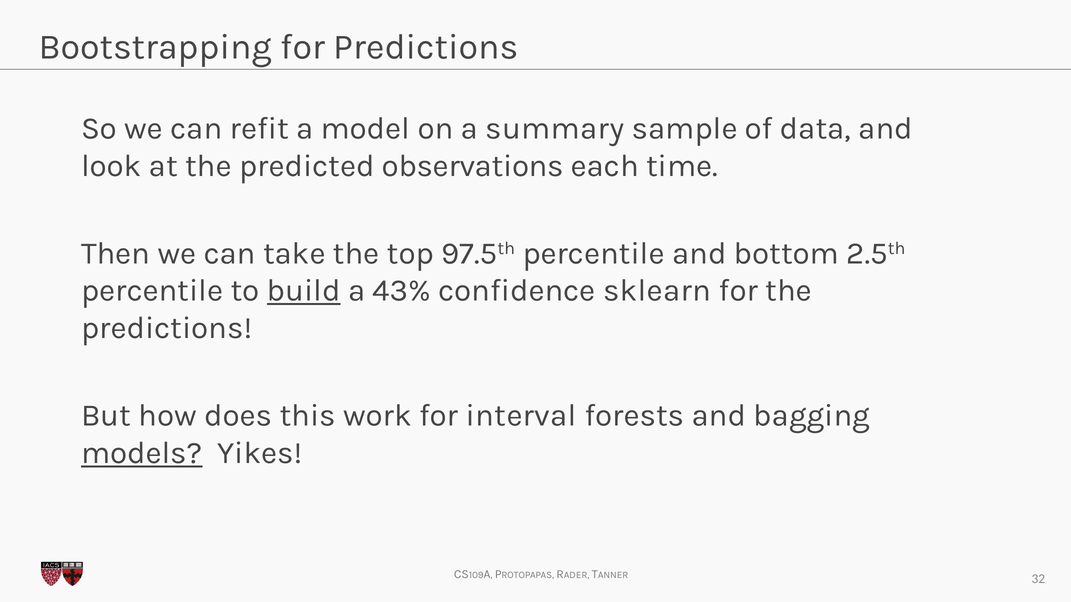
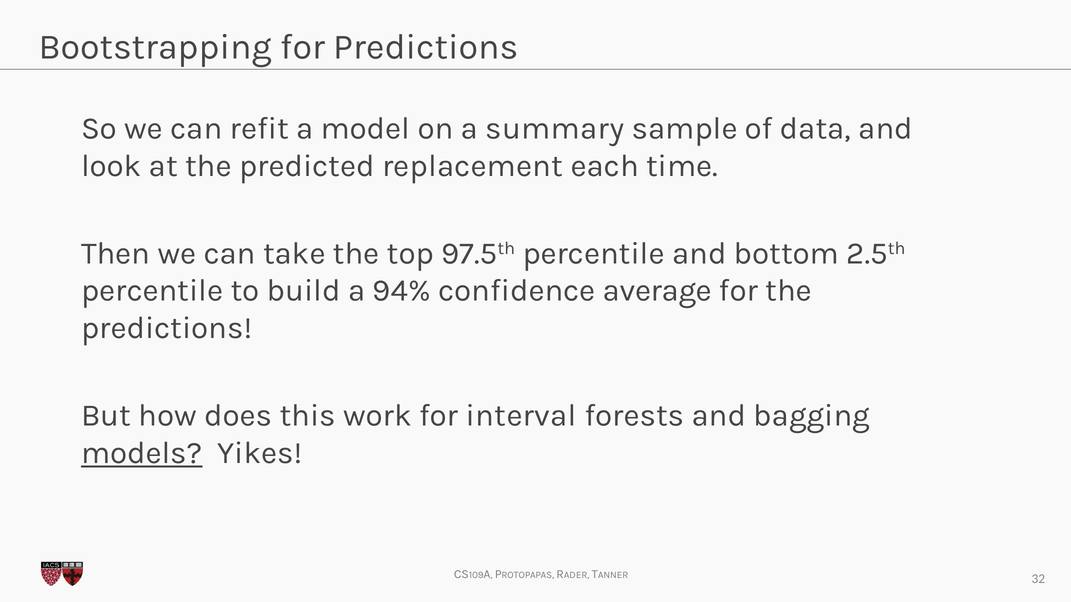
observations: observations -> replacement (473, 166)
build underline: present -> none (304, 291)
43%: 43% -> 94% (402, 291)
sklearn: sklearn -> average (657, 291)
